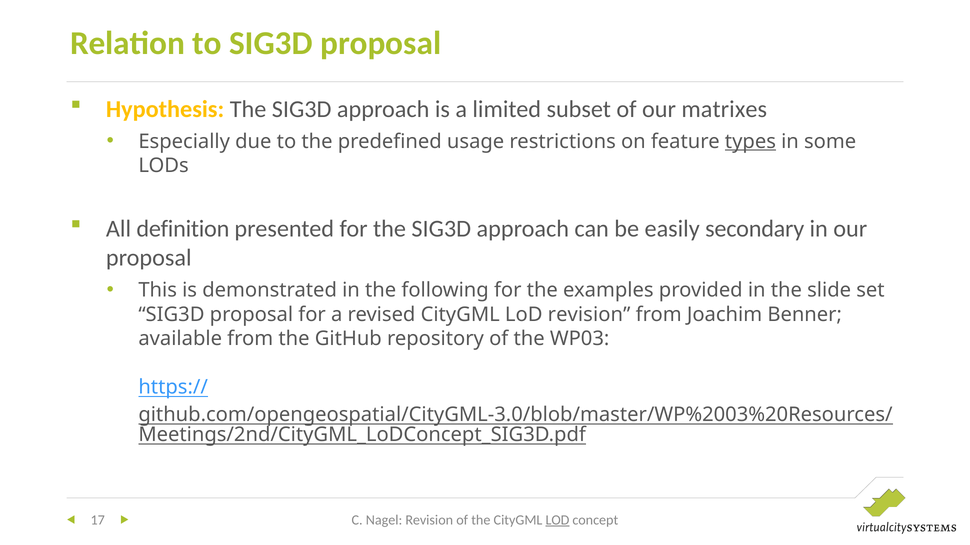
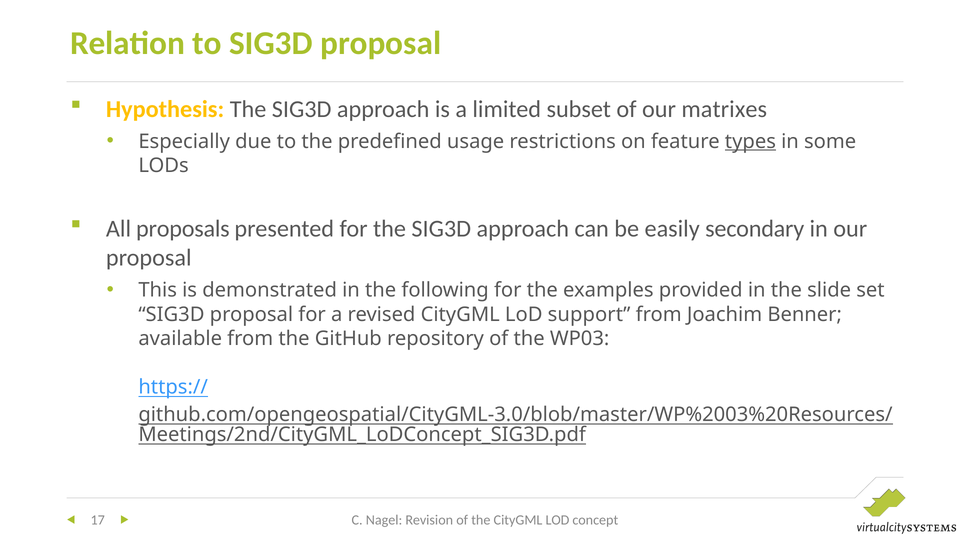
definition: definition -> proposals (183, 229)
LoD revision: revision -> support (589, 315)
LOD underline: present -> none (557, 521)
